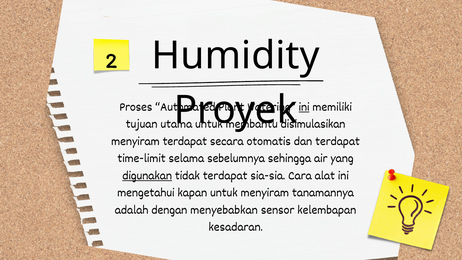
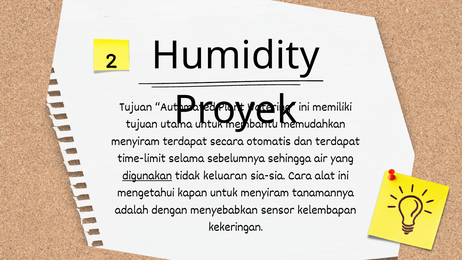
Proses: Proses -> Tujuan (136, 106)
ini underline: present -> none (304, 106)
disimulasikan: disimulasikan -> memudahkan (313, 124)
tidak terdapat: terdapat -> keluaran (225, 175)
kesadaran: kesadaran -> kekeringan (236, 226)
